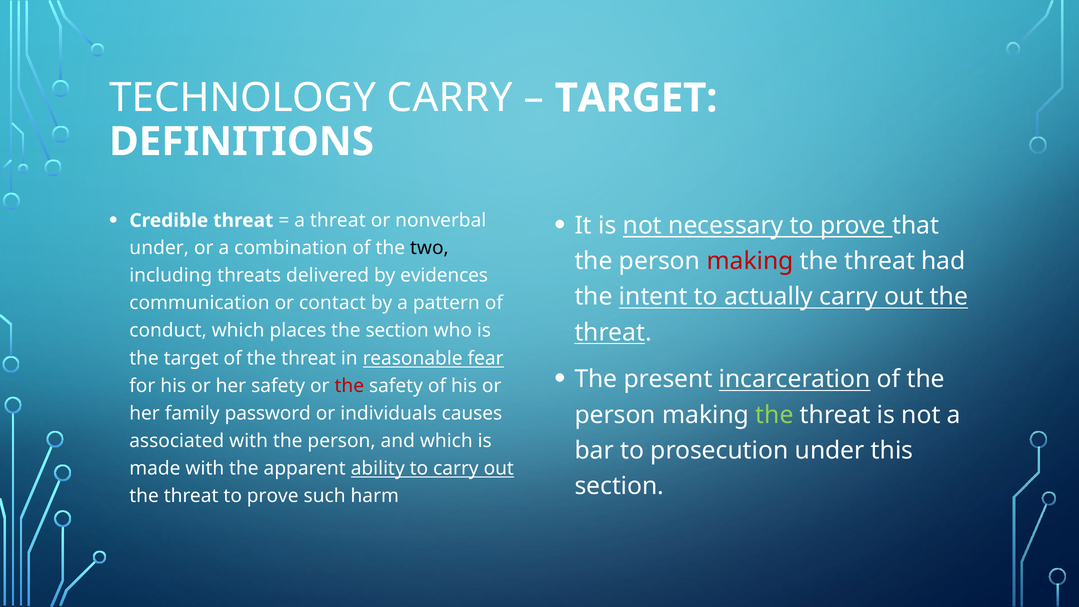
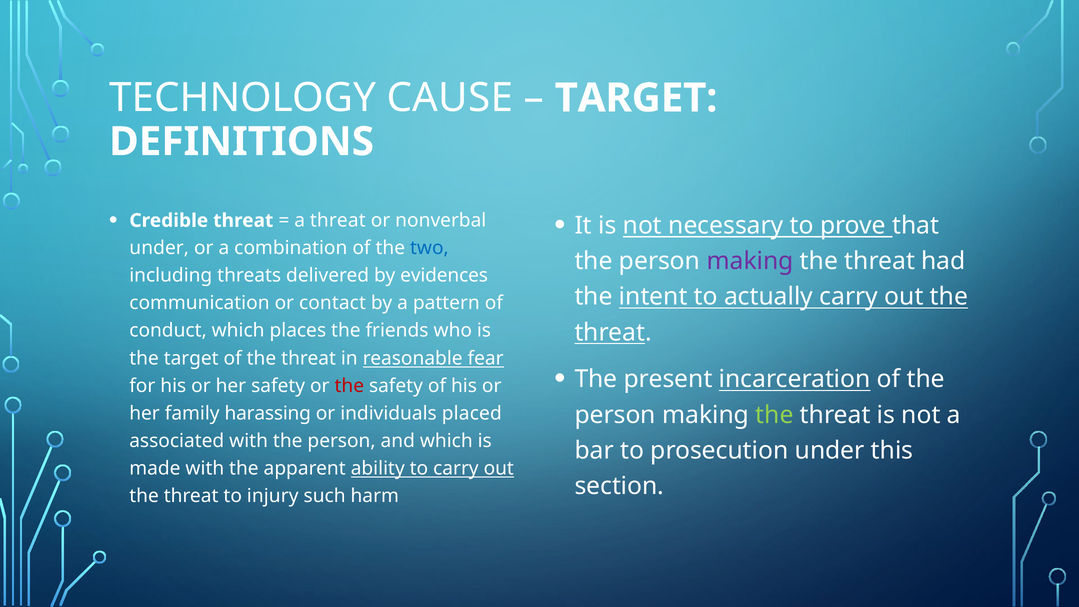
TECHNOLOGY CARRY: CARRY -> CAUSE (450, 98)
two colour: black -> blue (429, 248)
making colour: red -> purple (750, 261)
the section: section -> friends (397, 331)
password: password -> harassing (268, 413)
causes: causes -> placed (472, 413)
threat to prove: prove -> injury (273, 496)
